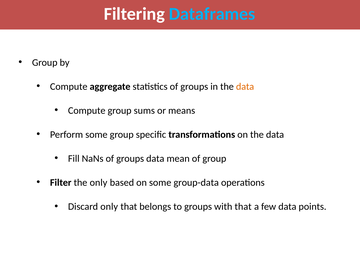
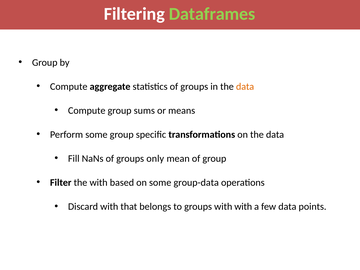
Dataframes colour: light blue -> light green (212, 14)
groups data: data -> only (155, 158)
the only: only -> with (99, 183)
Discard only: only -> with (109, 207)
with that: that -> with (243, 207)
